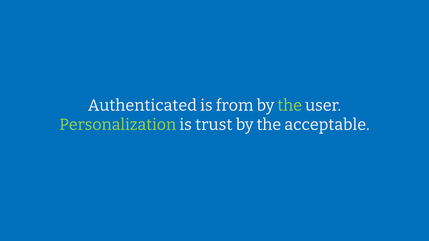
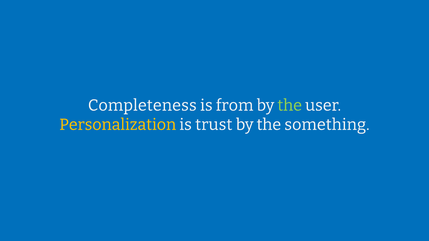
Authenticated: Authenticated -> Completeness (142, 105)
Personalization colour: light green -> yellow (118, 125)
acceptable: acceptable -> something (327, 125)
